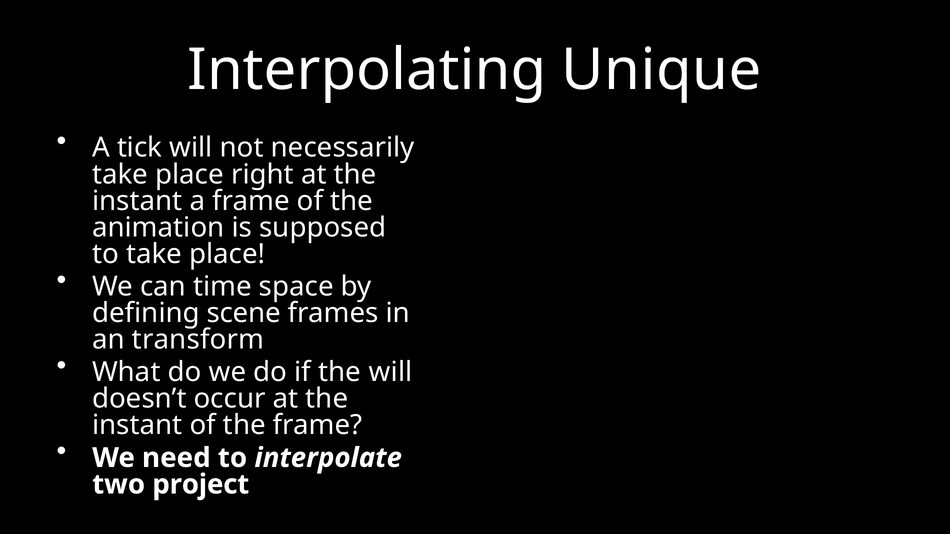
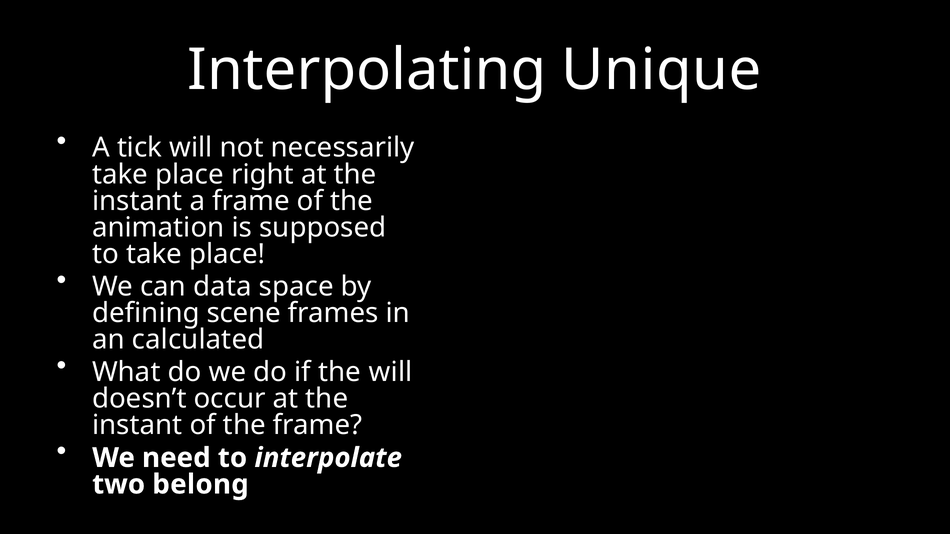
time: time -> data (223, 287)
transform: transform -> calculated (198, 340)
project: project -> belong (201, 485)
